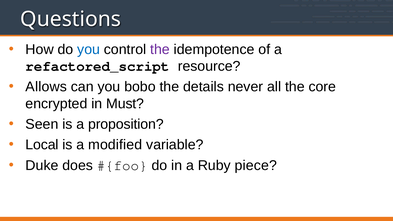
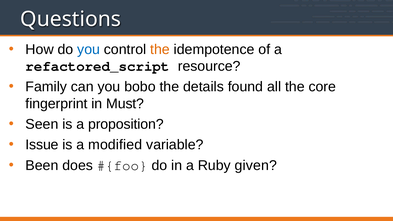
the colour: purple -> orange (160, 49)
Allows: Allows -> Family (46, 87)
never: never -> found (245, 87)
encrypted: encrypted -> fingerprint (56, 104)
Local: Local -> Issue (42, 145)
Duke: Duke -> Been (42, 165)
piece: piece -> given (256, 165)
